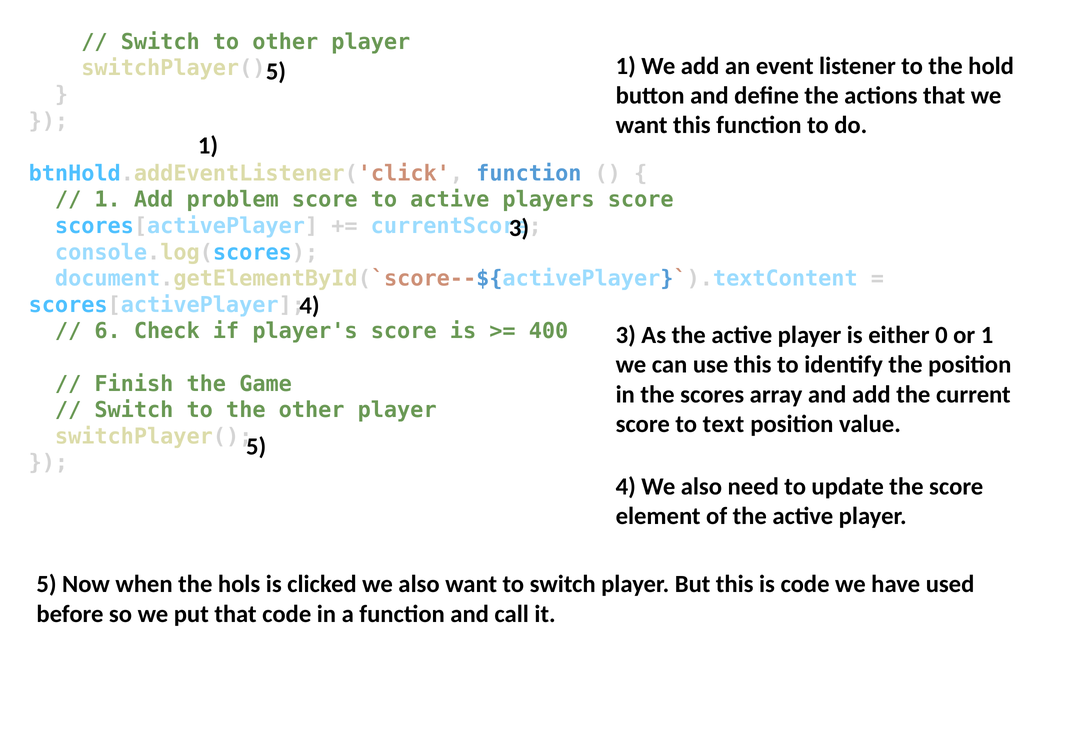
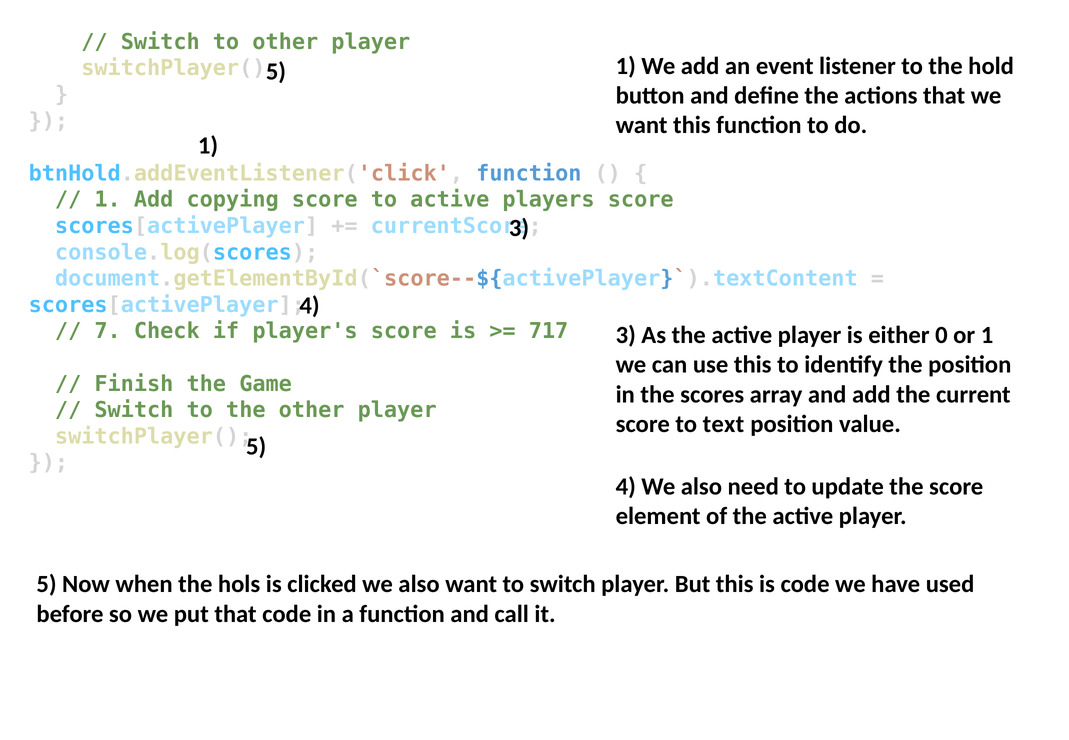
problem: problem -> copying (233, 200)
6: 6 -> 7 (108, 331)
400: 400 -> 717 (549, 331)
